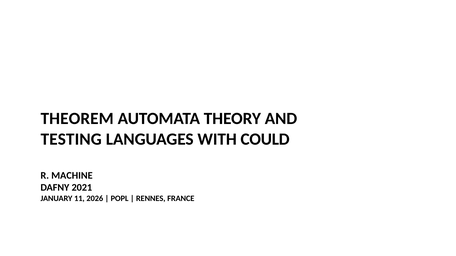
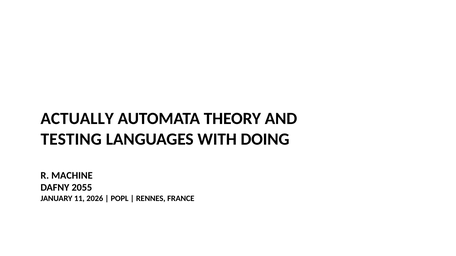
THEOREM: THEOREM -> ACTUALLY (77, 119)
COULD: COULD -> DOING (265, 139)
2021: 2021 -> 2055 (82, 188)
